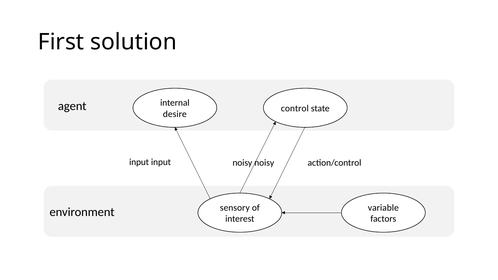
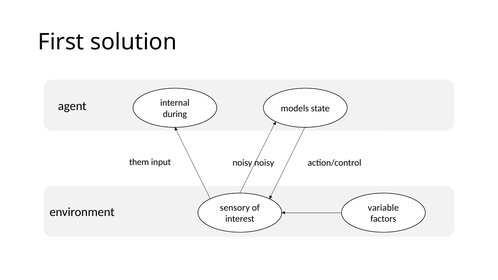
control: control -> models (295, 108)
desire: desire -> during (175, 114)
input: input -> them (139, 162)
